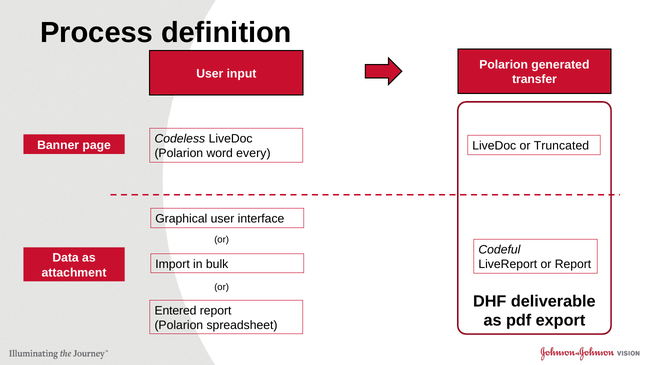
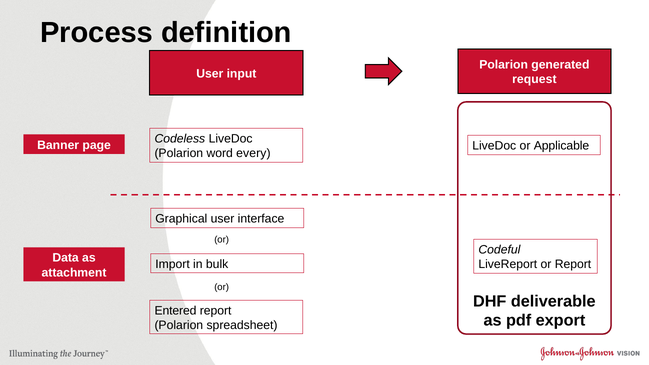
transfer: transfer -> request (534, 79)
Truncated: Truncated -> Applicable (562, 146)
